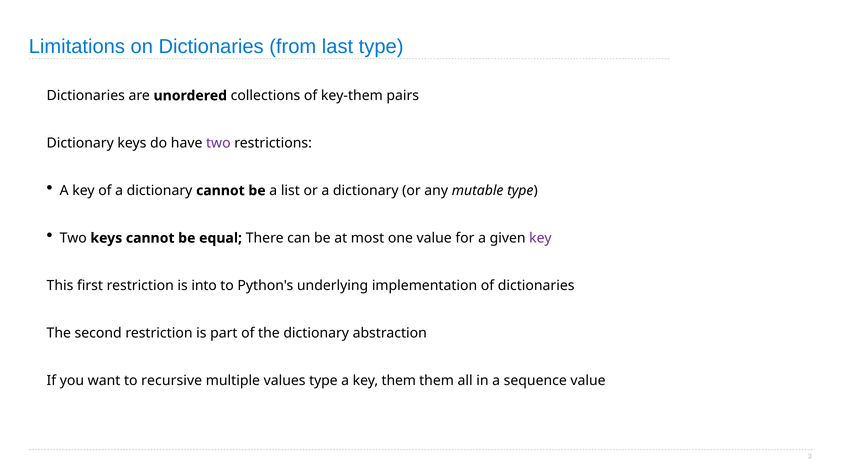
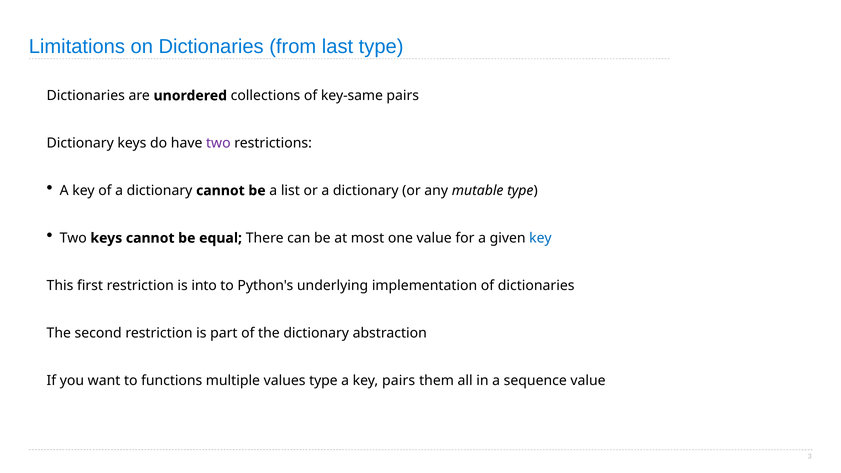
key-them: key-them -> key-same (352, 96)
key colour: purple -> blue (540, 238)
recursive: recursive -> functions (172, 381)
key them: them -> pairs (399, 381)
